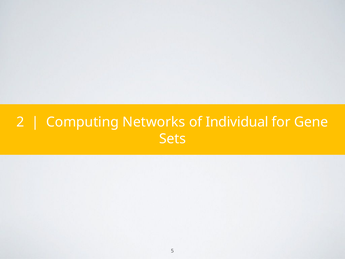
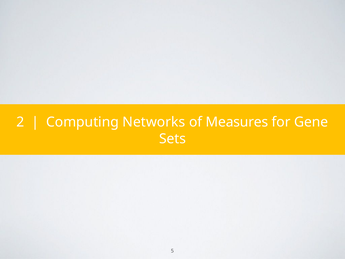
Individual: Individual -> Measures (237, 122)
